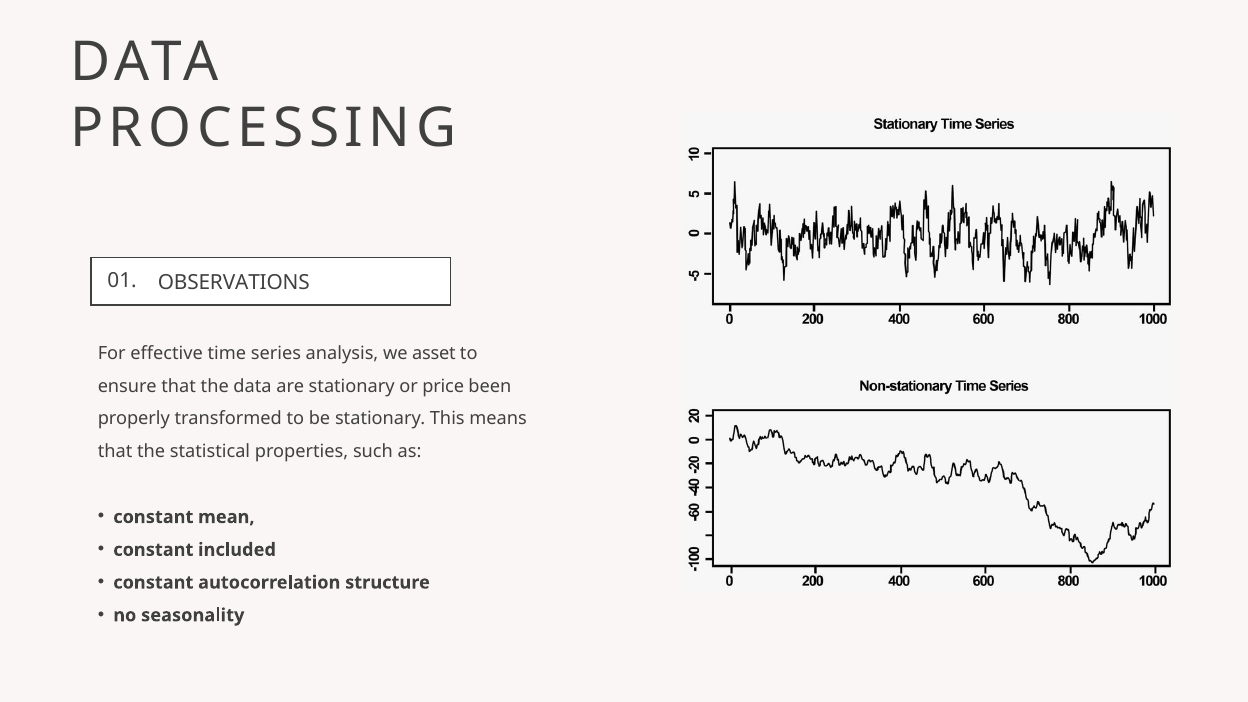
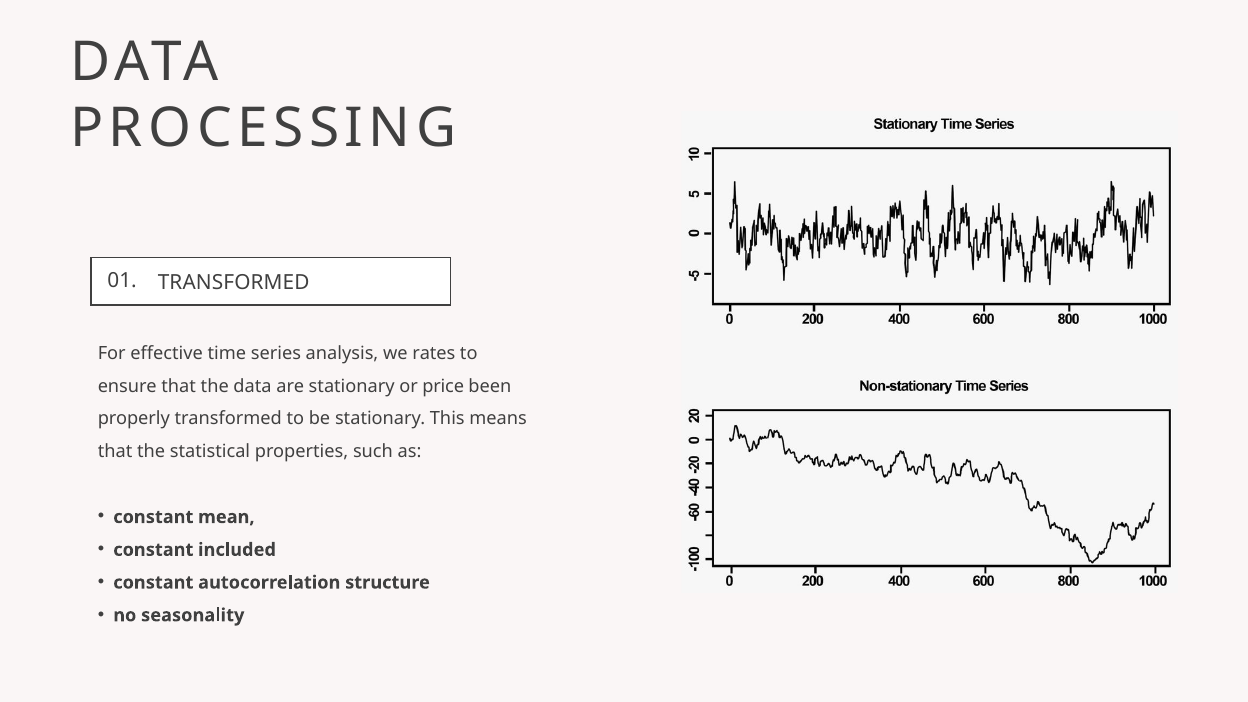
OBSERVATIONS: OBSERVATIONS -> TRANSFORMED (234, 282)
asset: asset -> rates (434, 353)
